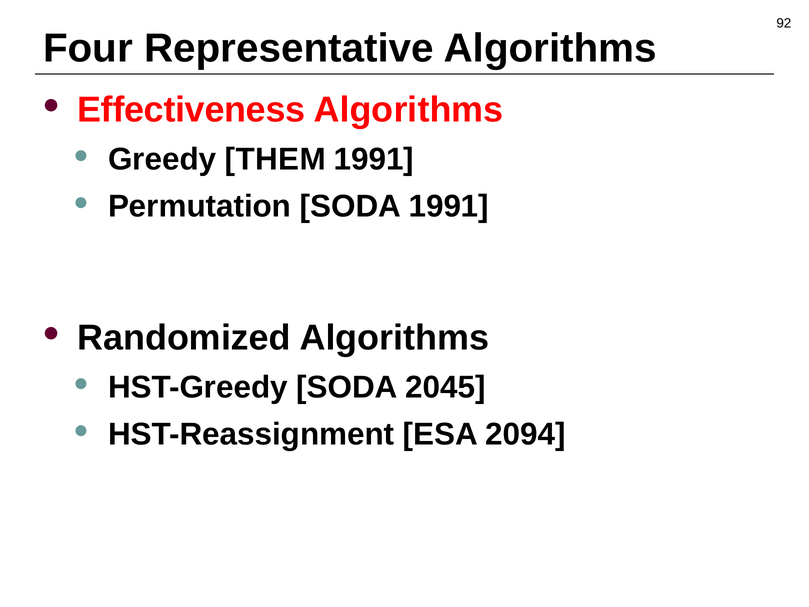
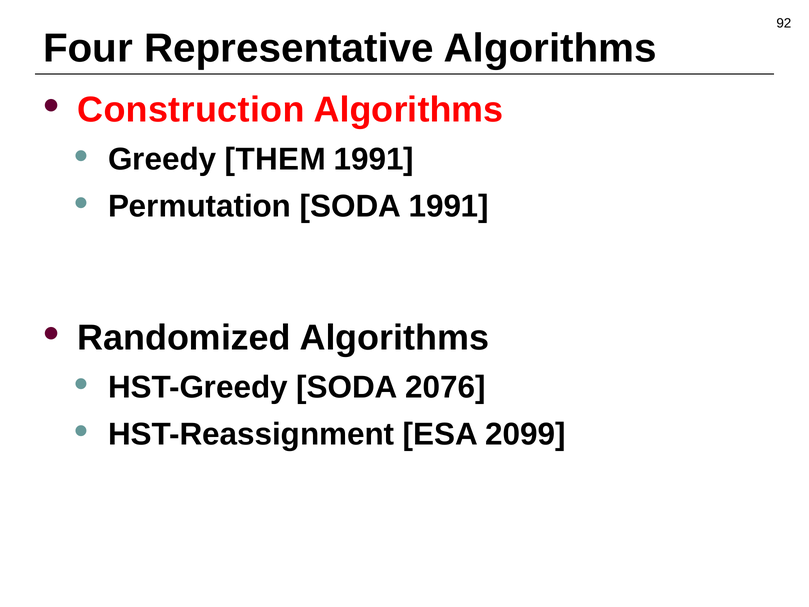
Effectiveness: Effectiveness -> Construction (191, 110)
2045: 2045 -> 2076 (445, 387)
2094: 2094 -> 2099 (526, 434)
